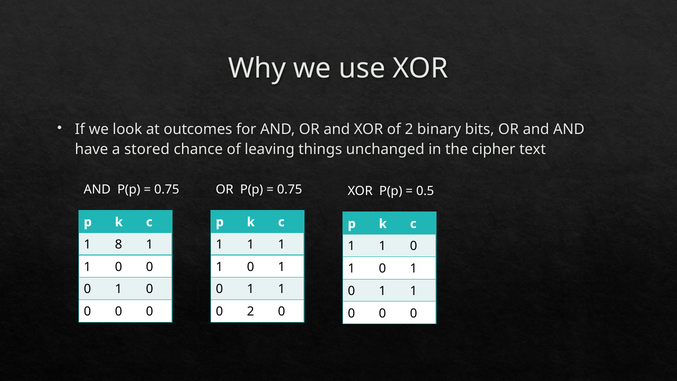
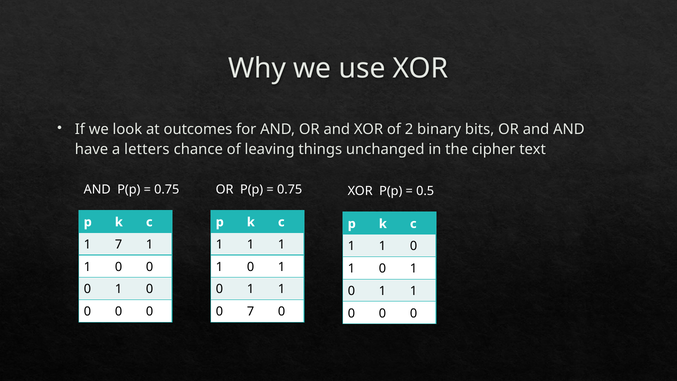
stored: stored -> letters (147, 149)
1 8: 8 -> 7 (119, 244)
0 2: 2 -> 7 (251, 311)
